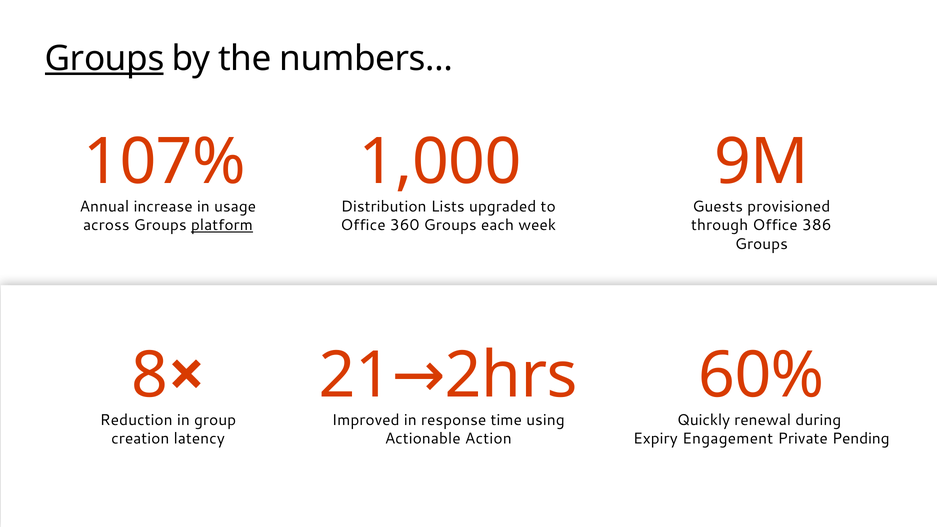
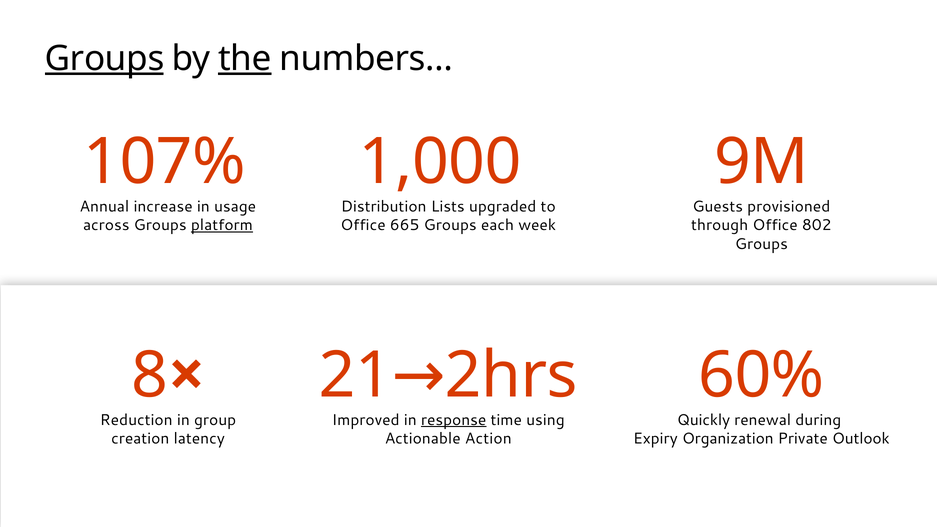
the underline: none -> present (245, 59)
360: 360 -> 665 (405, 225)
386: 386 -> 802 (817, 225)
response underline: none -> present (454, 420)
Engagement: Engagement -> Organization (728, 439)
Pending: Pending -> Outlook (861, 439)
